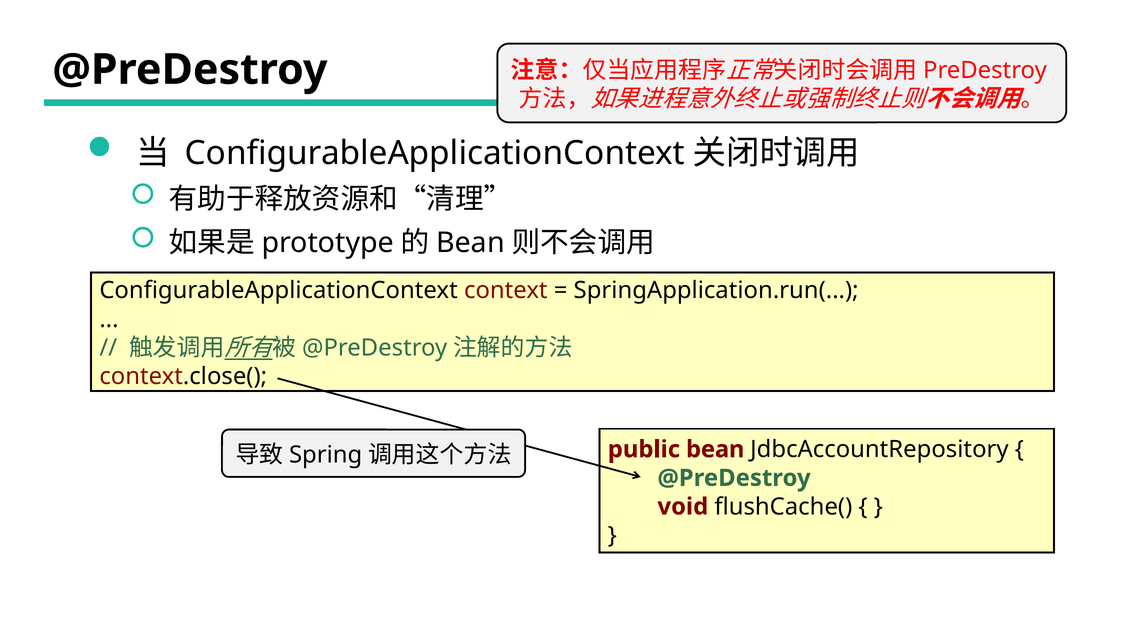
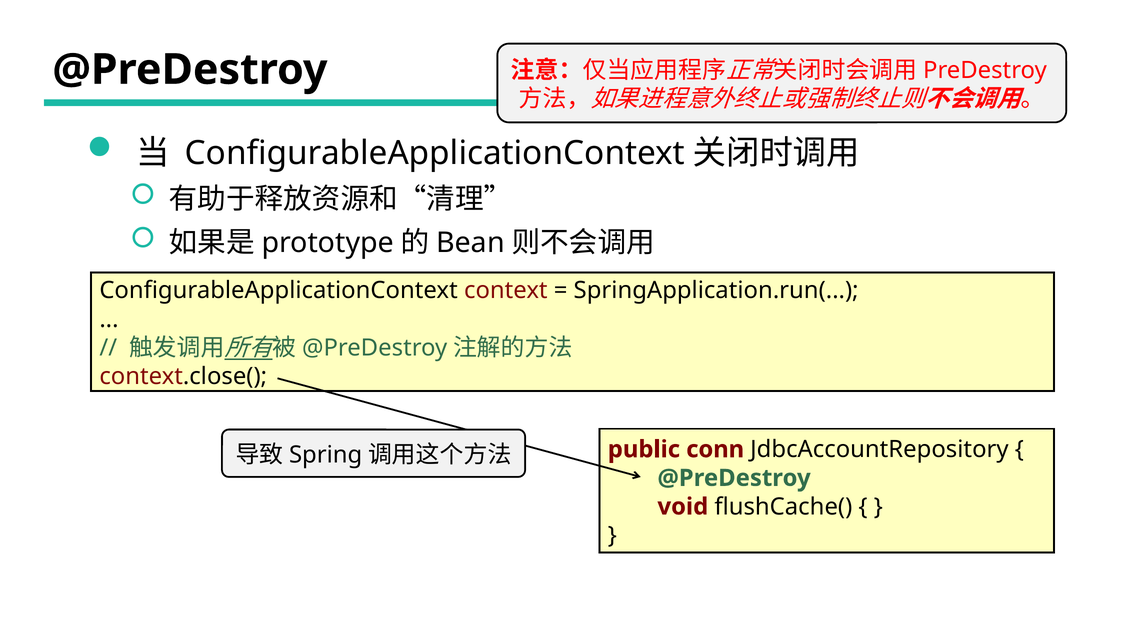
public bean: bean -> conn (715, 449)
